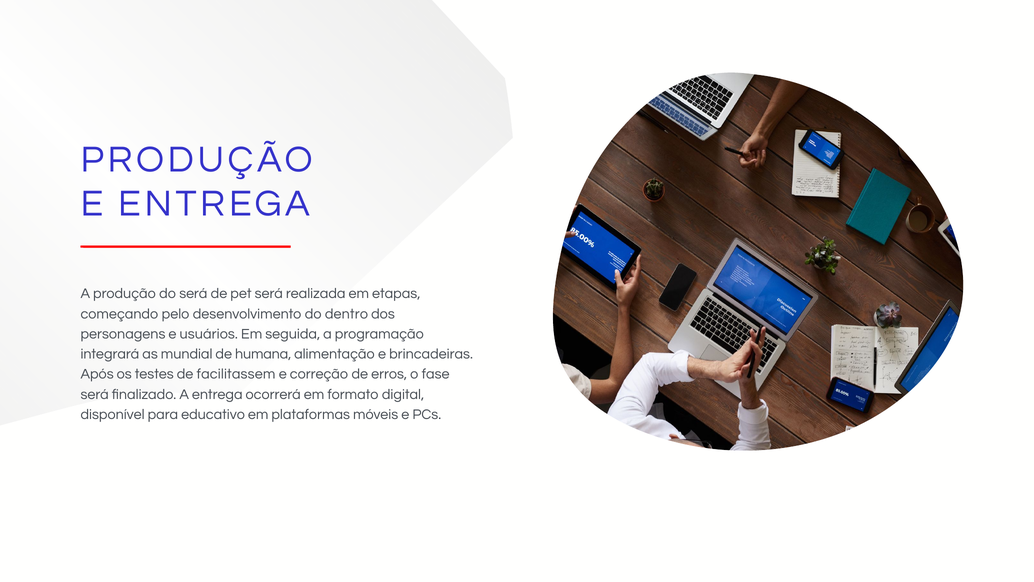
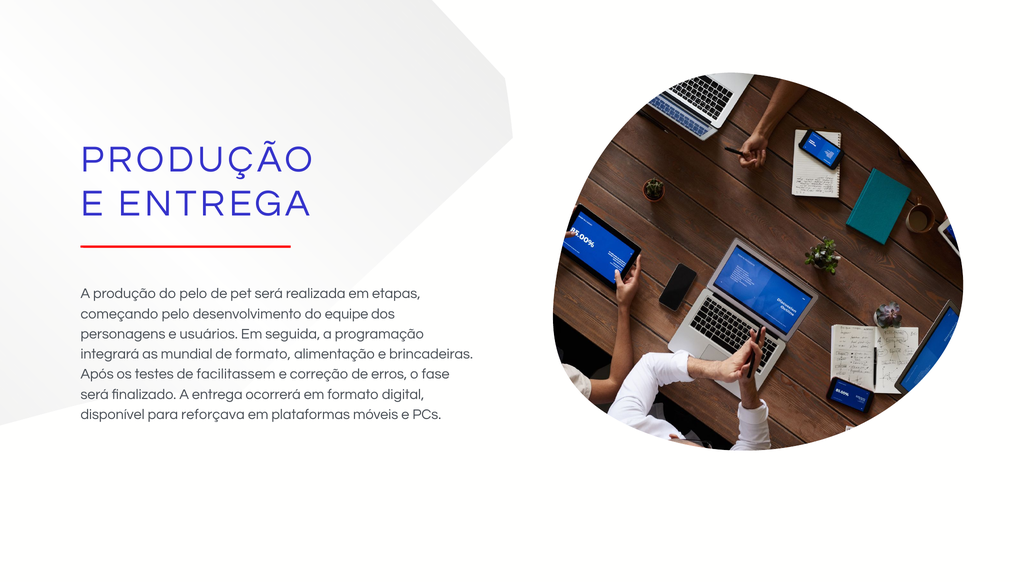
do será: será -> pelo (193, 293)
dentro: dentro -> equipe (347, 314)
de humana: humana -> formato (263, 354)
educativo: educativo -> reforçava (213, 414)
